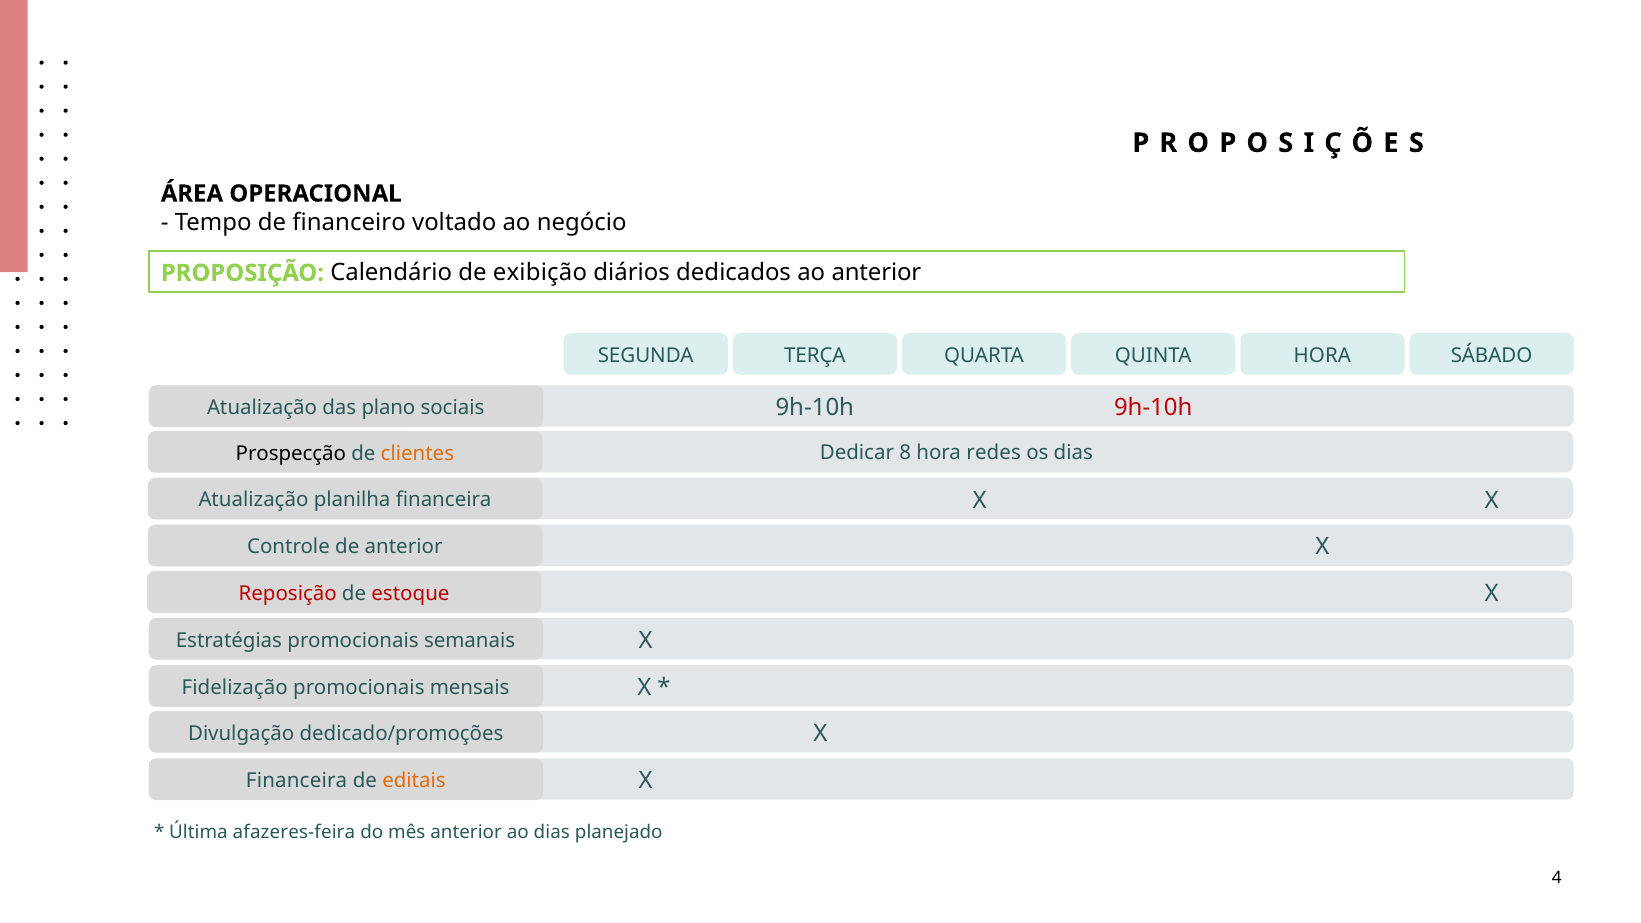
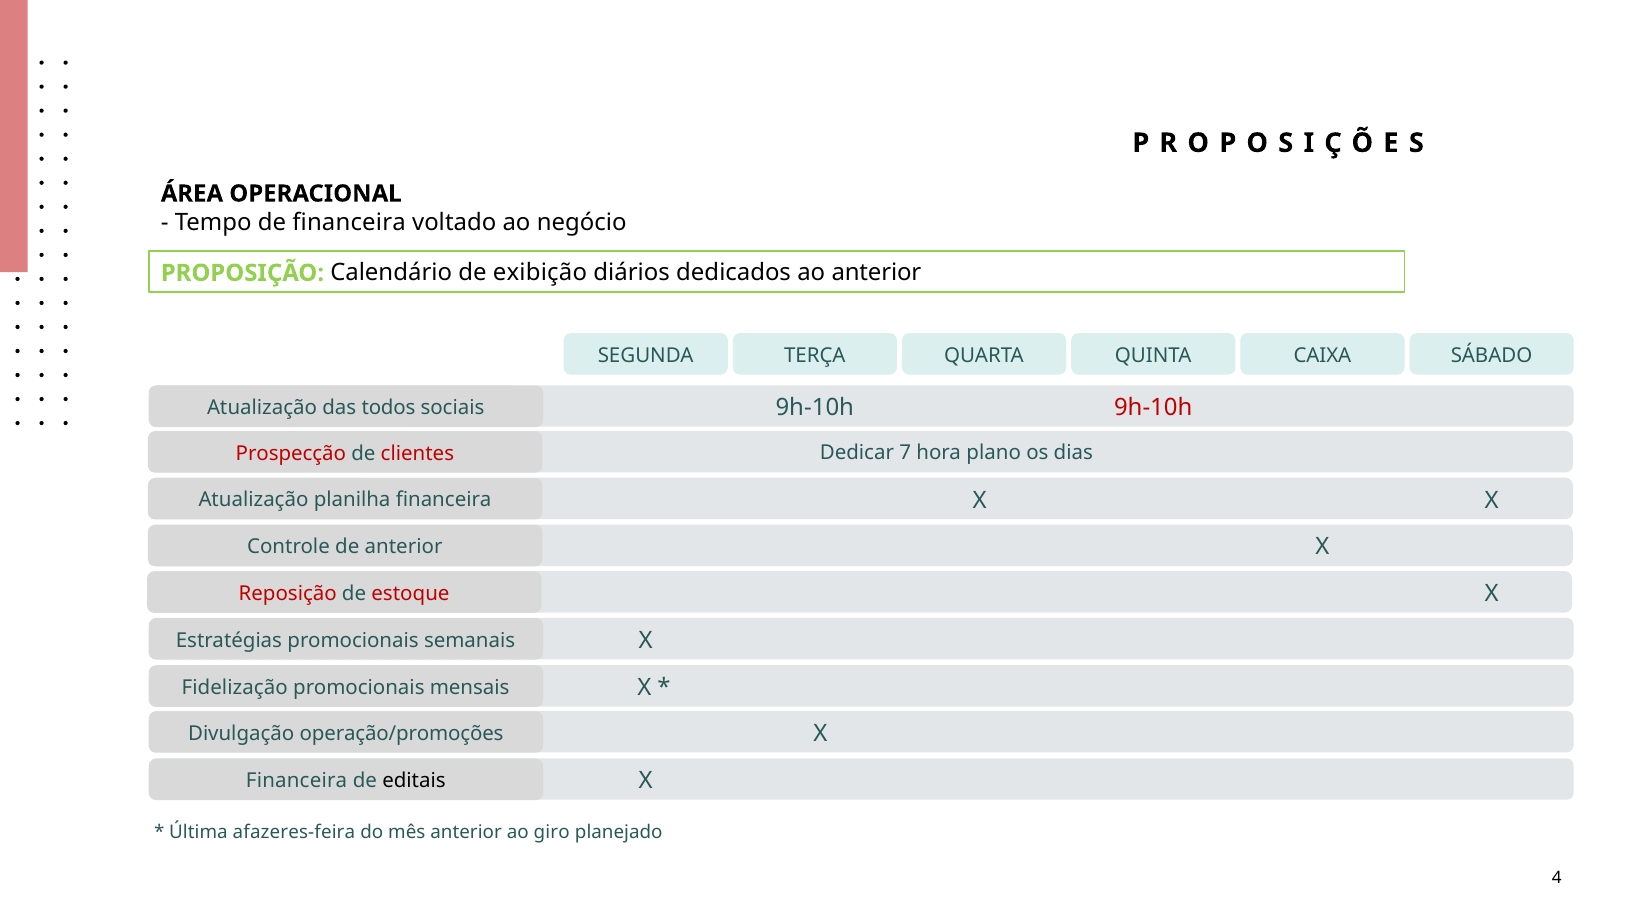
de financeiro: financeiro -> financeira (349, 222)
QUINTA HORA: HORA -> CAIXA (1322, 355)
plano: plano -> todos (388, 408)
8: 8 -> 7 (905, 453)
redes: redes -> plano (994, 453)
Prospecção colour: black -> red (291, 453)
clientes colour: orange -> red (417, 453)
dedicado/promoções: dedicado/promoções -> operação/promoções (402, 733)
editais colour: orange -> black (414, 781)
ao dias: dias -> giro (552, 832)
